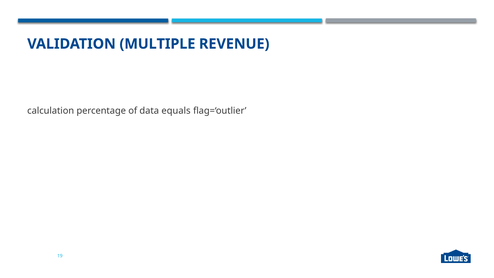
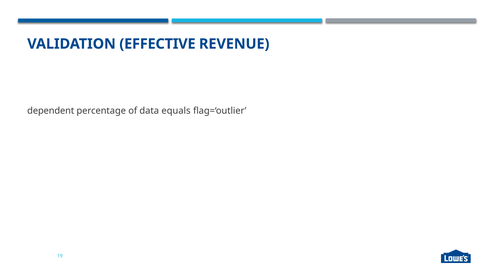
MULTIPLE: MULTIPLE -> EFFECTIVE (157, 44)
calculation: calculation -> dependent (51, 111)
